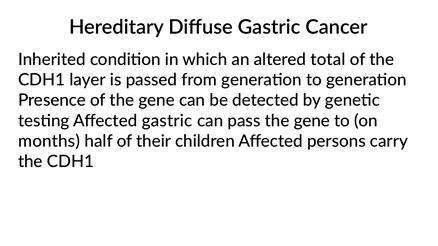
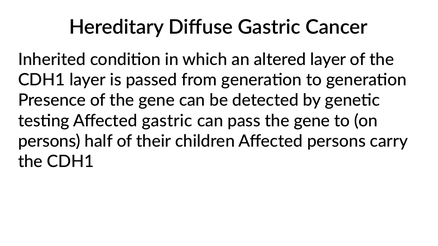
altered total: total -> layer (328, 60)
months: months -> persons (49, 141)
